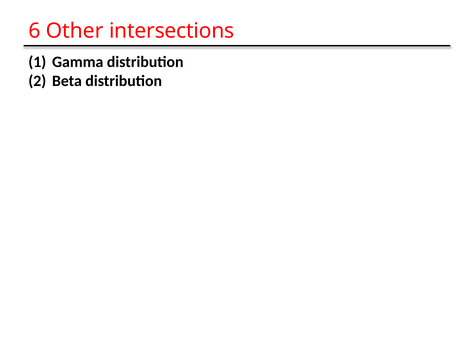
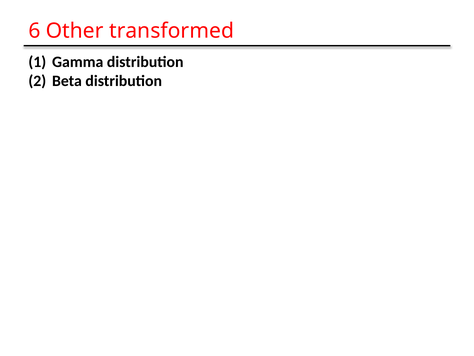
intersections: intersections -> transformed (172, 31)
